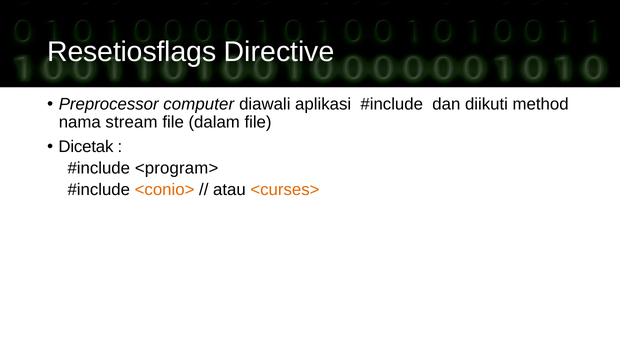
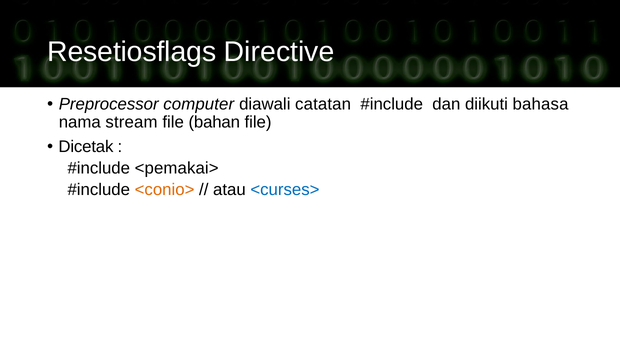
aplikasi: aplikasi -> catatan (323, 104)
method: method -> bahasa (541, 104)
dalam: dalam -> bahan (214, 122)
<program>: <program> -> <pemakai> (177, 168)
<curses> colour: orange -> blue (285, 189)
